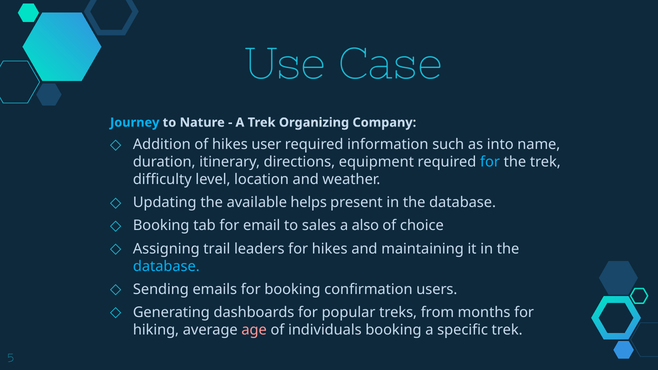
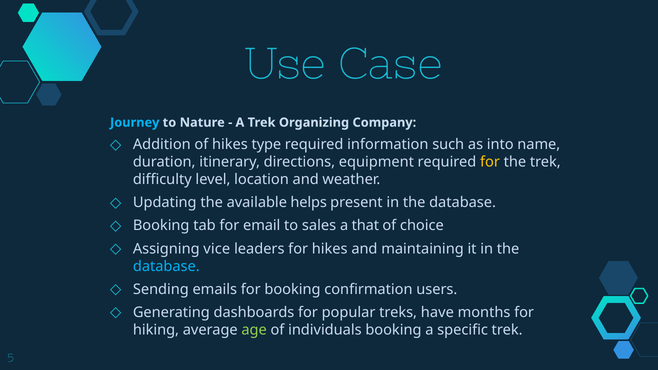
user: user -> type (266, 145)
for colour: light blue -> yellow (490, 162)
also: also -> that (365, 226)
trail: trail -> vice (217, 249)
from: from -> have (437, 312)
age colour: pink -> light green (254, 330)
